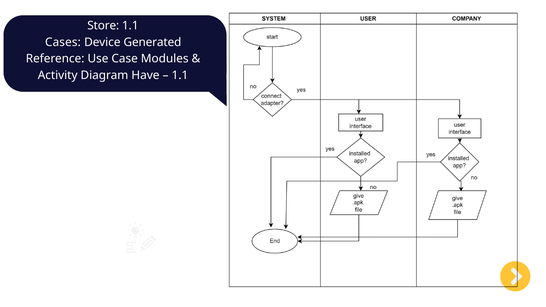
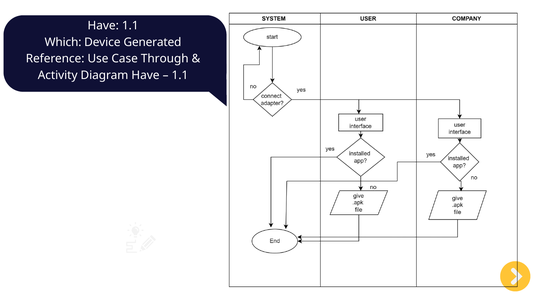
Store: Store -> Have (103, 26)
Cases: Cases -> Which (63, 42)
Modules: Modules -> Through (165, 59)
